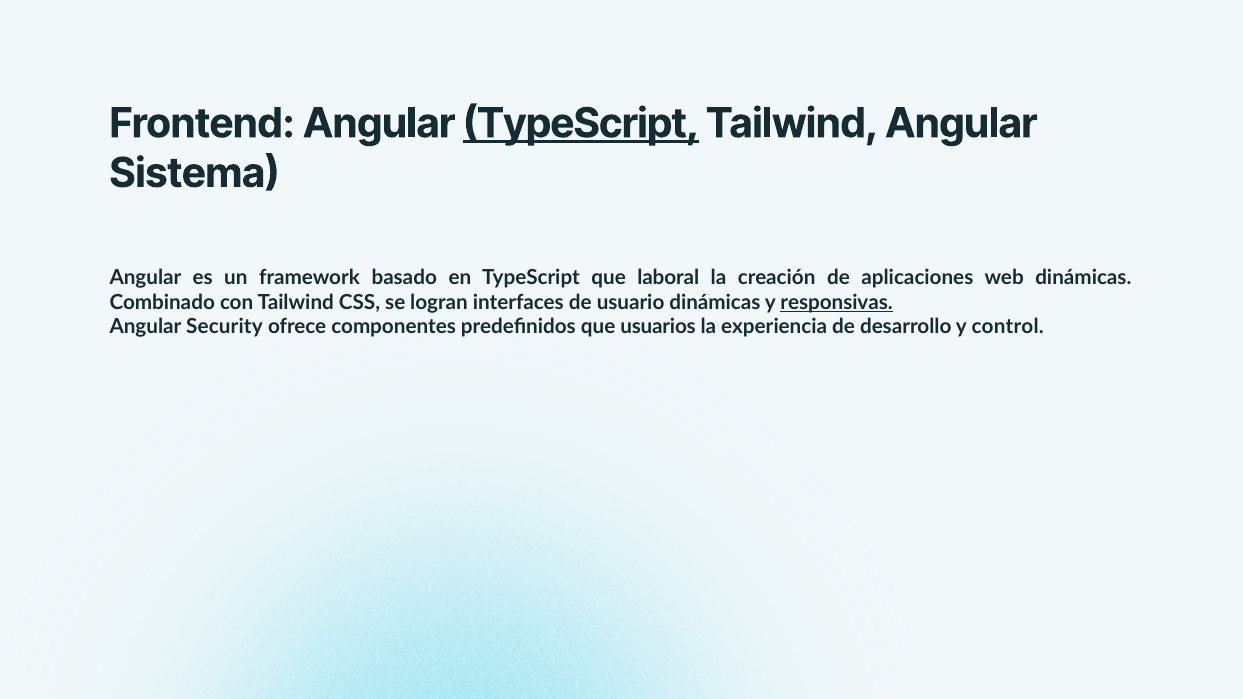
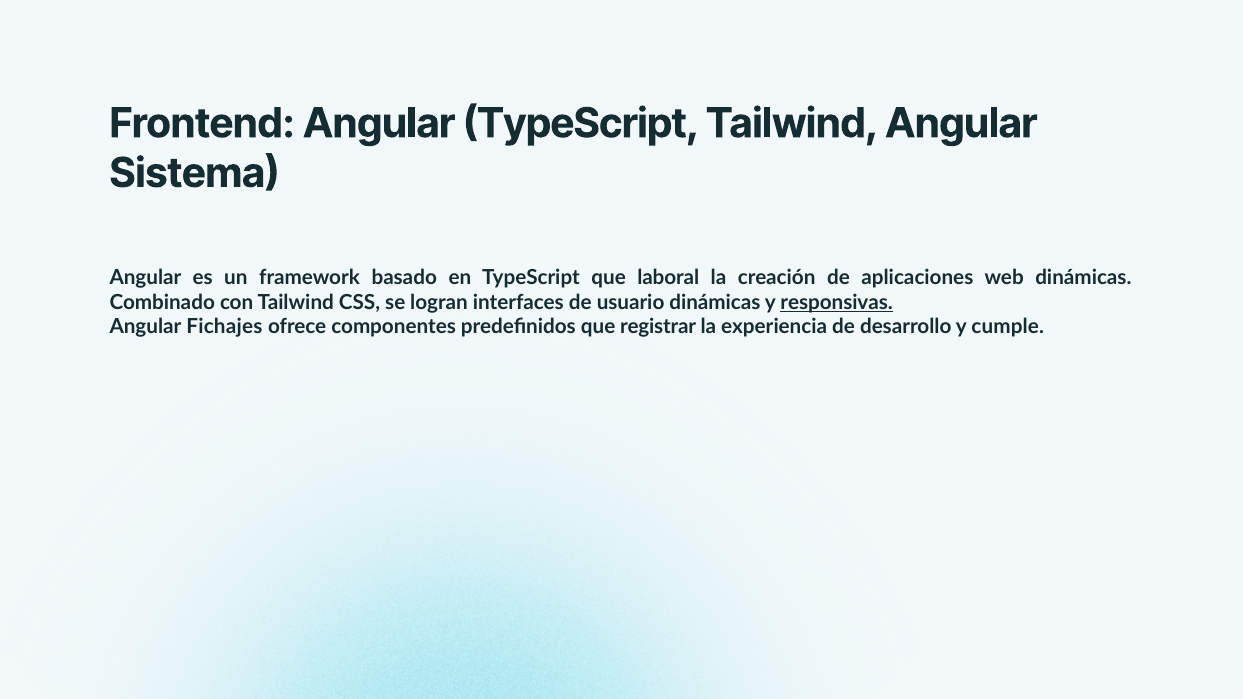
TypeScript underline: present -> none (581, 124)
Security: Security -> Fichajes (224, 327)
usuarios: usuarios -> registrar (658, 327)
control: control -> cumple (1008, 327)
